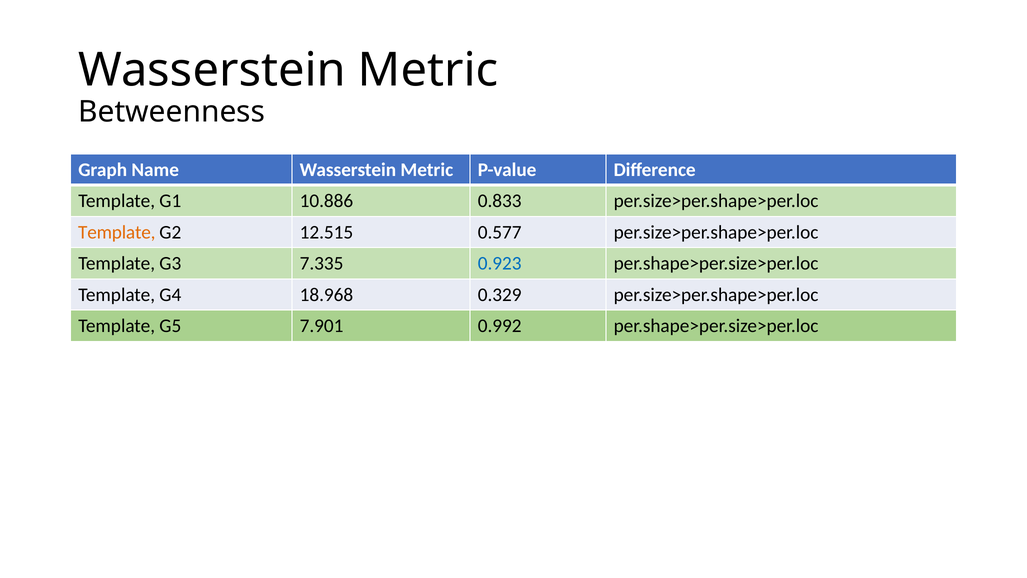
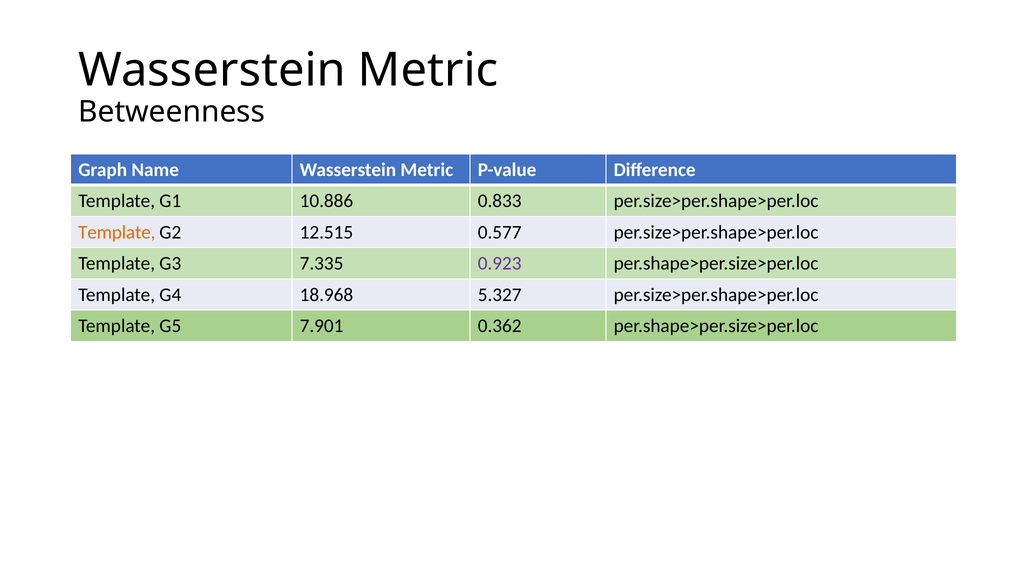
0.923 colour: blue -> purple (500, 263)
0.329: 0.329 -> 5.327 (500, 295)
0.992: 0.992 -> 0.362 (500, 326)
